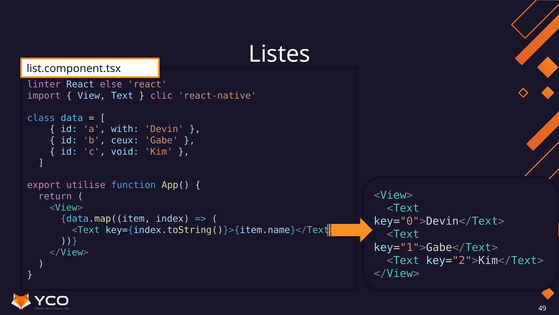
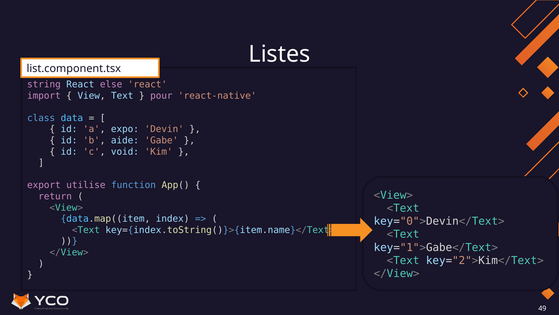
linter: linter -> string (44, 84)
clic: clic -> pour (161, 95)
with: with -> expo (125, 129)
ceux: ceux -> aide (125, 140)
